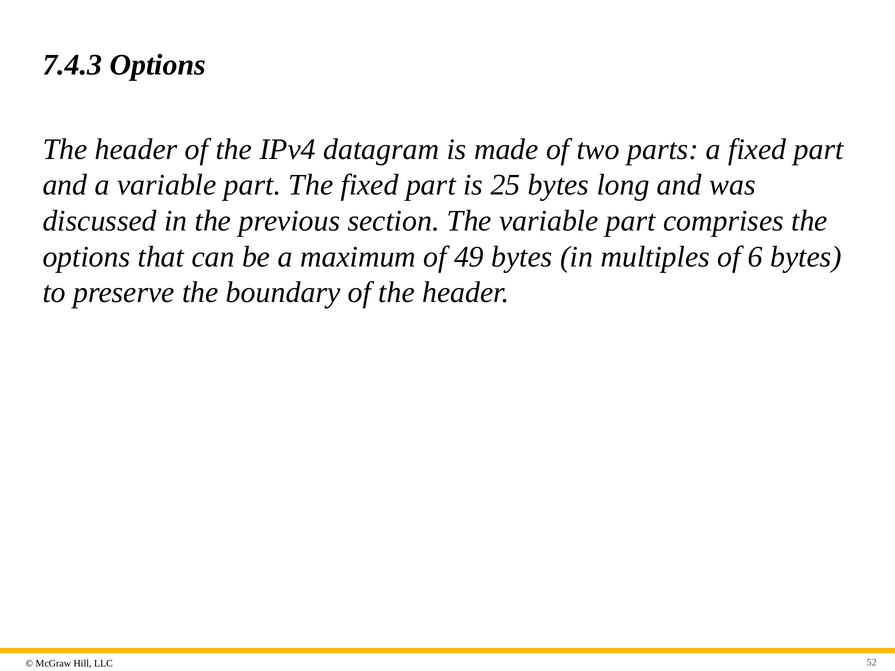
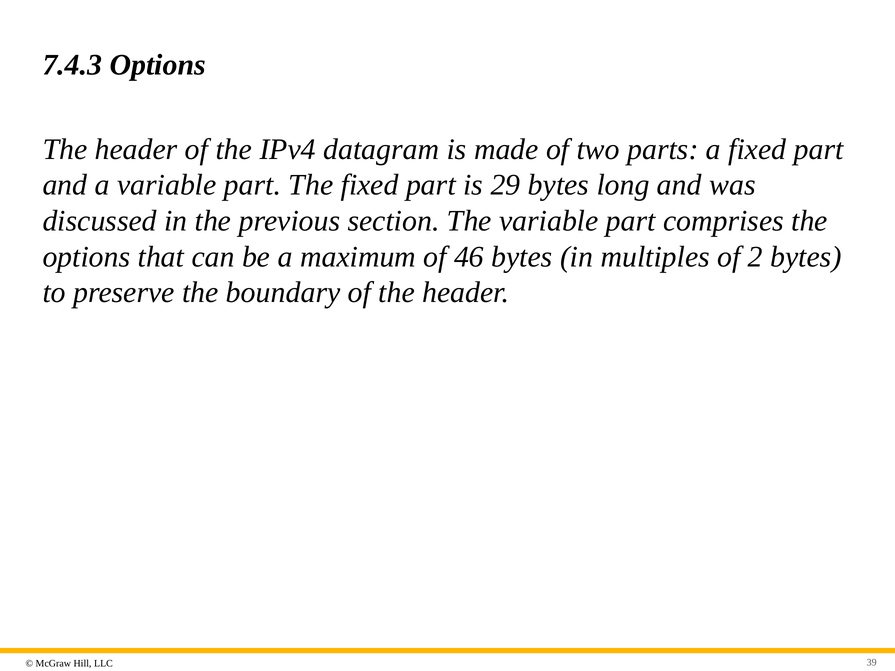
25: 25 -> 29 (505, 185)
49: 49 -> 46 (469, 257)
6: 6 -> 2 (755, 257)
52: 52 -> 39 (872, 663)
